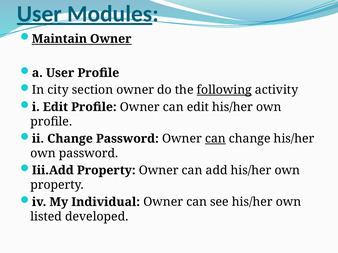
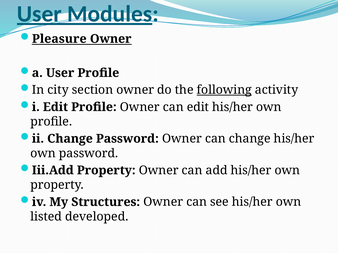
Maintain: Maintain -> Pleasure (59, 39)
can underline: present -> none (215, 139)
Individual: Individual -> Structures (106, 202)
